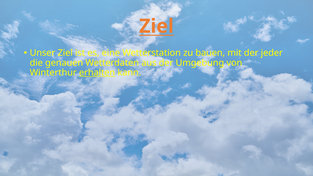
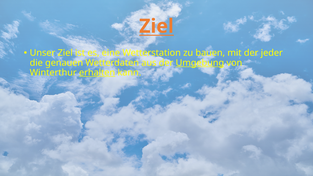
Umgebung underline: none -> present (200, 63)
